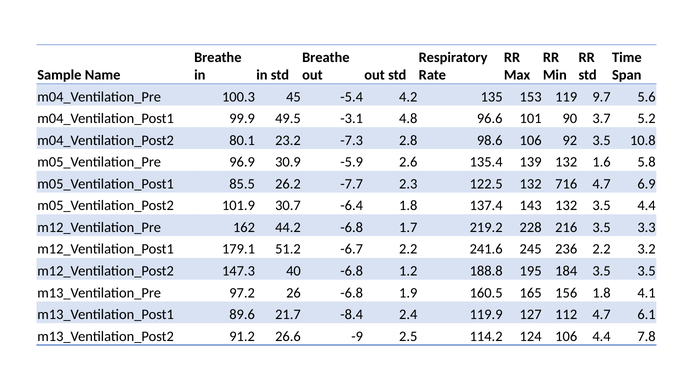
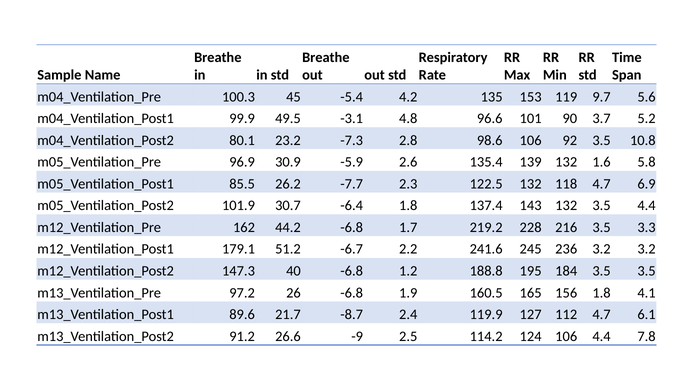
716: 716 -> 118 (566, 184)
236 2.2: 2.2 -> 3.2 (602, 249)
-8.4: -8.4 -> -8.7 (352, 314)
